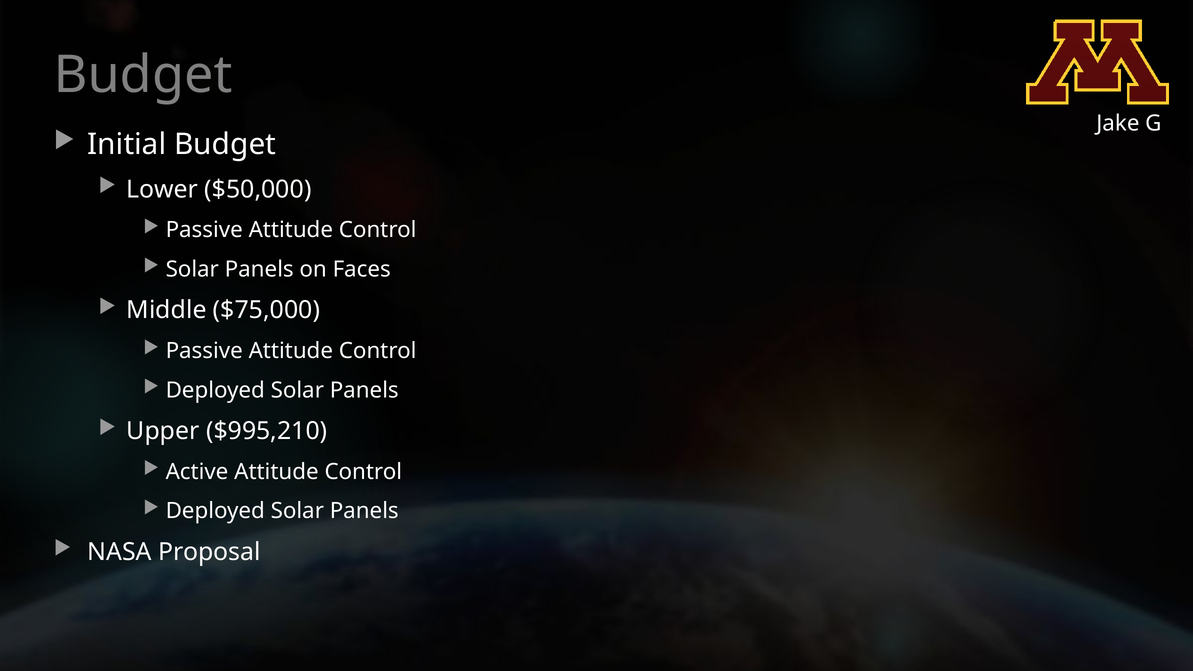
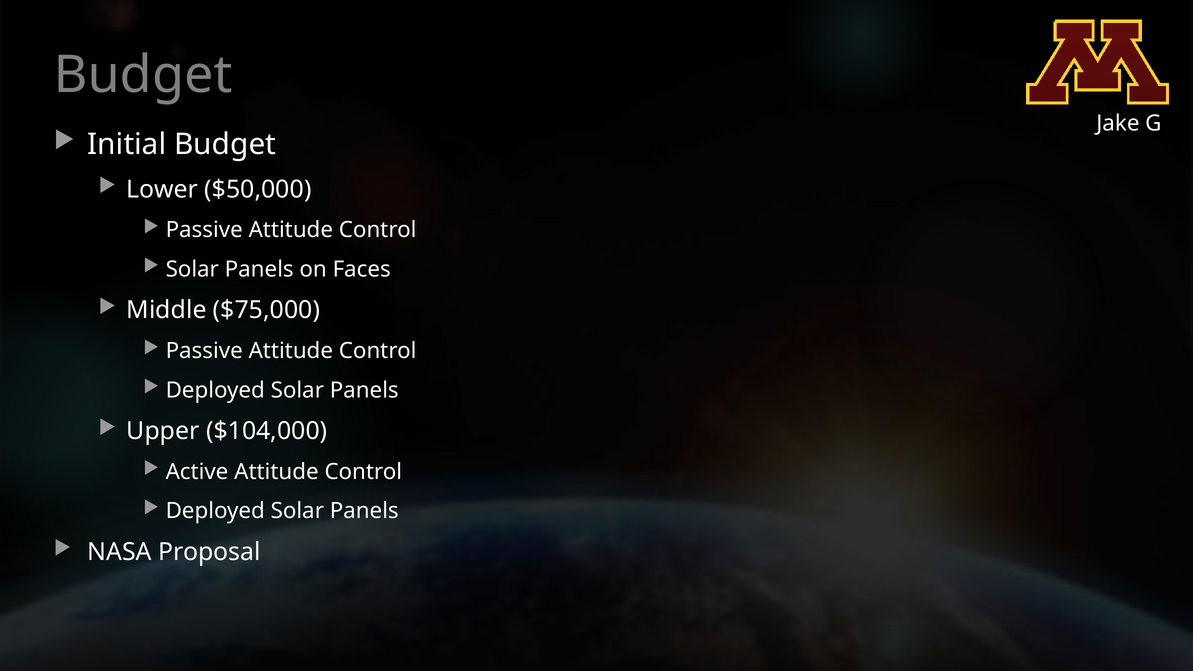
$995,210: $995,210 -> $104,000 (267, 431)
